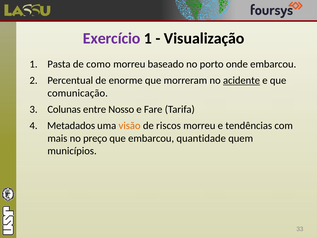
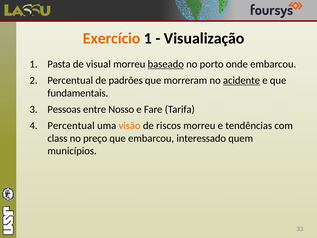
Exercício colour: purple -> orange (112, 38)
como: como -> visual (98, 64)
baseado underline: none -> present (166, 64)
enorme: enorme -> padrões (126, 80)
comunicação: comunicação -> fundamentais (78, 93)
Colunas: Colunas -> Pessoas (64, 109)
Metadados: Metadados -> Percentual (71, 125)
mais: mais -> class (57, 138)
quantidade: quantidade -> interessado (201, 138)
